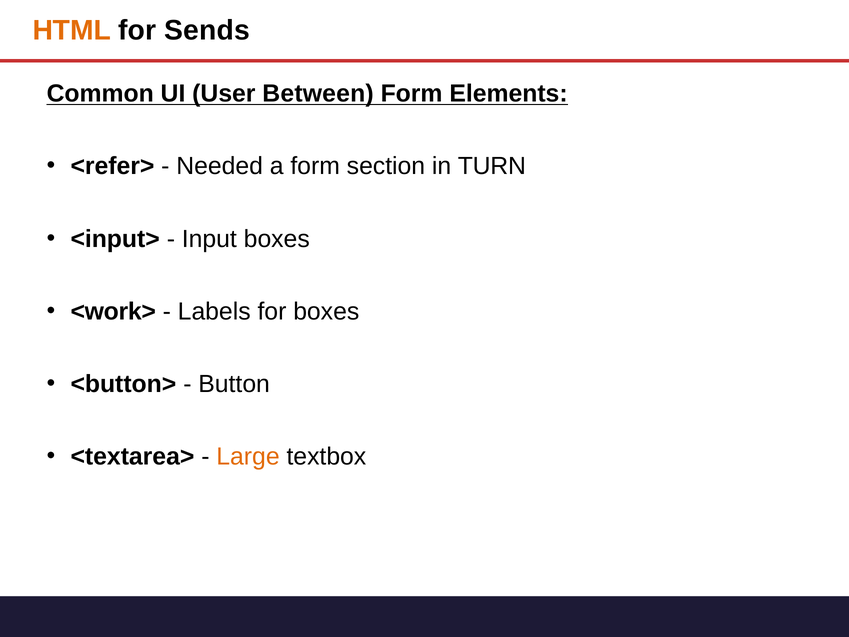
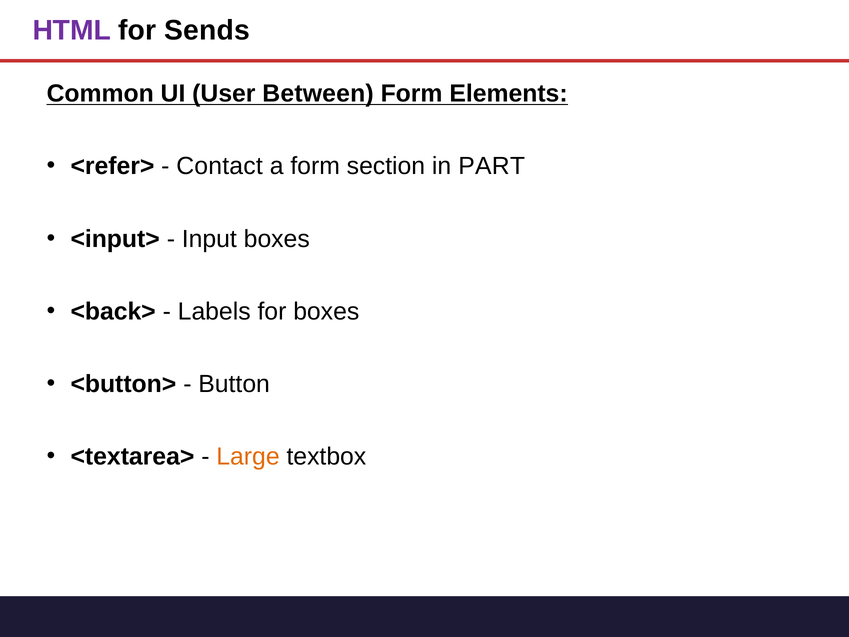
HTML colour: orange -> purple (72, 30)
Needed: Needed -> Contact (220, 166)
TURN: TURN -> PART (492, 166)
<work>: <work> -> <back> (113, 311)
